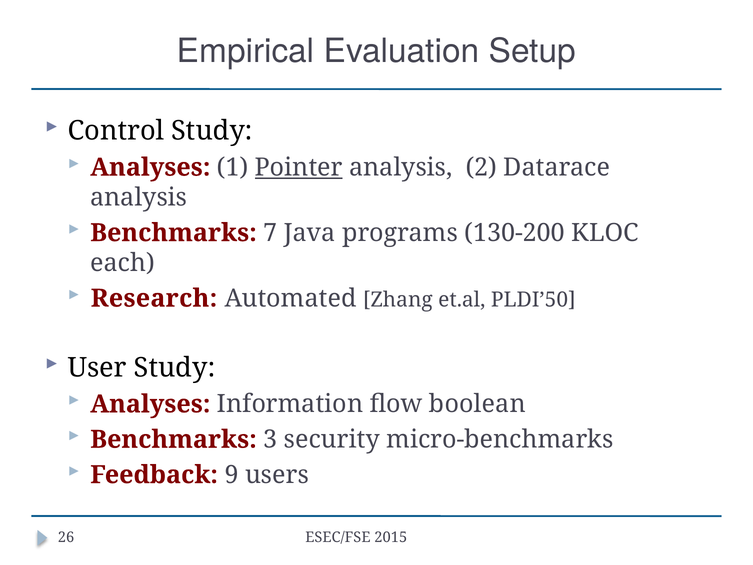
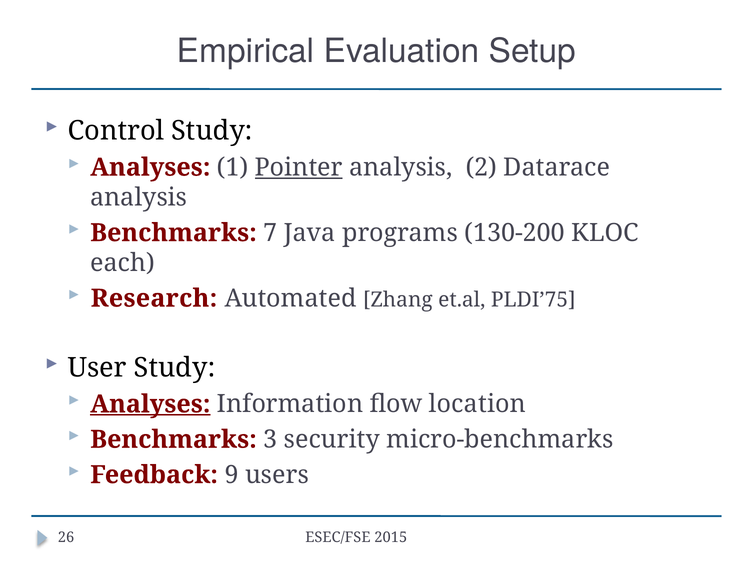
PLDI’50: PLDI’50 -> PLDI’75 (533, 300)
Analyses underline: none -> present (150, 404)
boolean: boolean -> location (477, 404)
